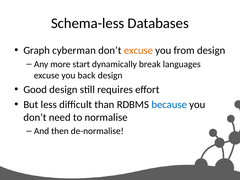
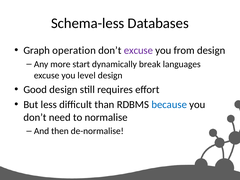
cyberman: cyberman -> operation (74, 50)
excuse colour: orange -> purple (138, 50)
back: back -> level (87, 75)
